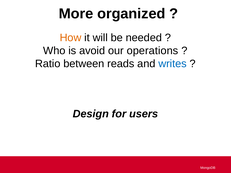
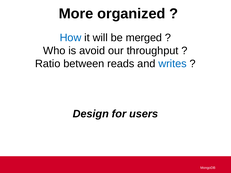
How colour: orange -> blue (71, 38)
needed: needed -> merged (144, 38)
operations: operations -> throughput (153, 51)
